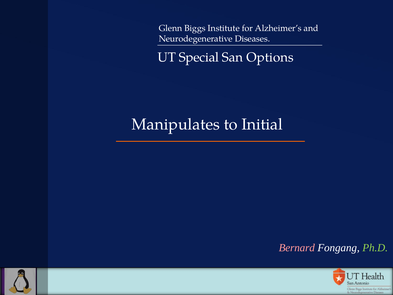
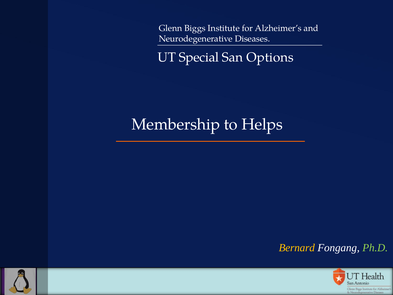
Manipulates: Manipulates -> Membership (176, 124)
Initial: Initial -> Helps (262, 124)
Bernard colour: pink -> yellow (297, 248)
